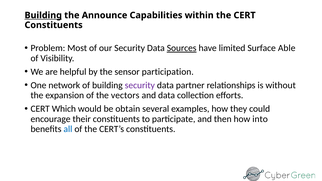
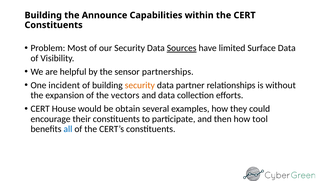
Building underline: present -> none (43, 15)
Surface Able: Able -> Data (287, 48)
participation: participation -> partnerships (168, 72)
network: network -> incident (64, 85)
security colour: purple -> orange (140, 85)
Which: Which -> House (64, 109)
into: into -> tool (260, 119)
